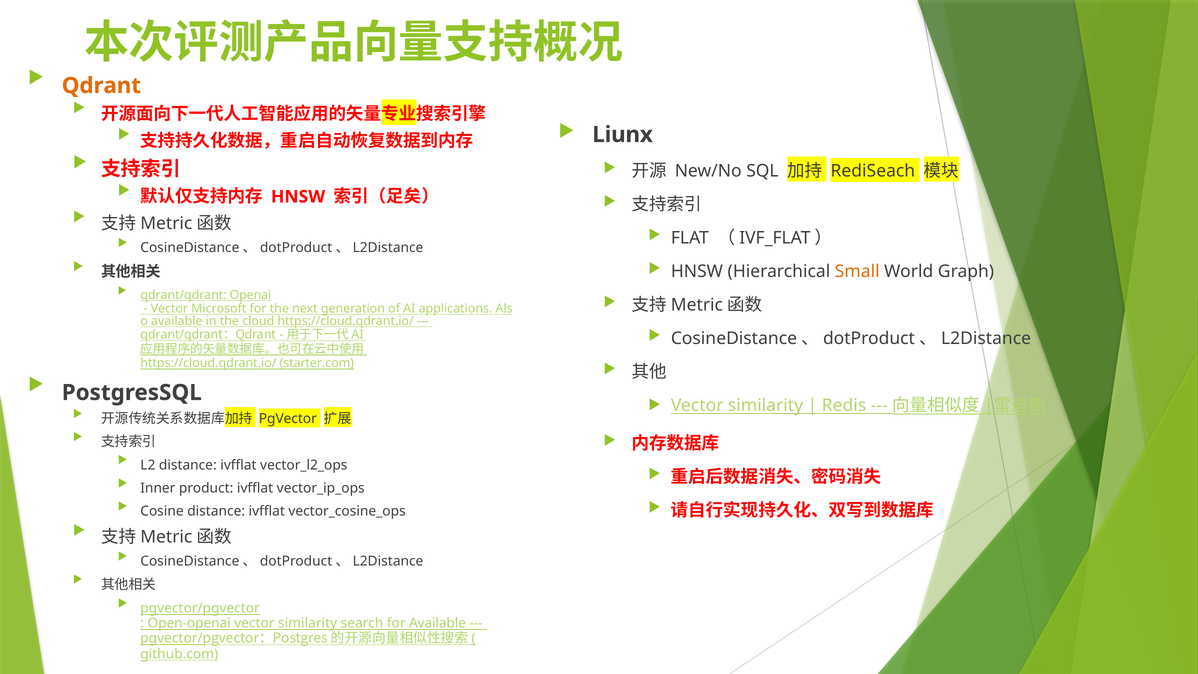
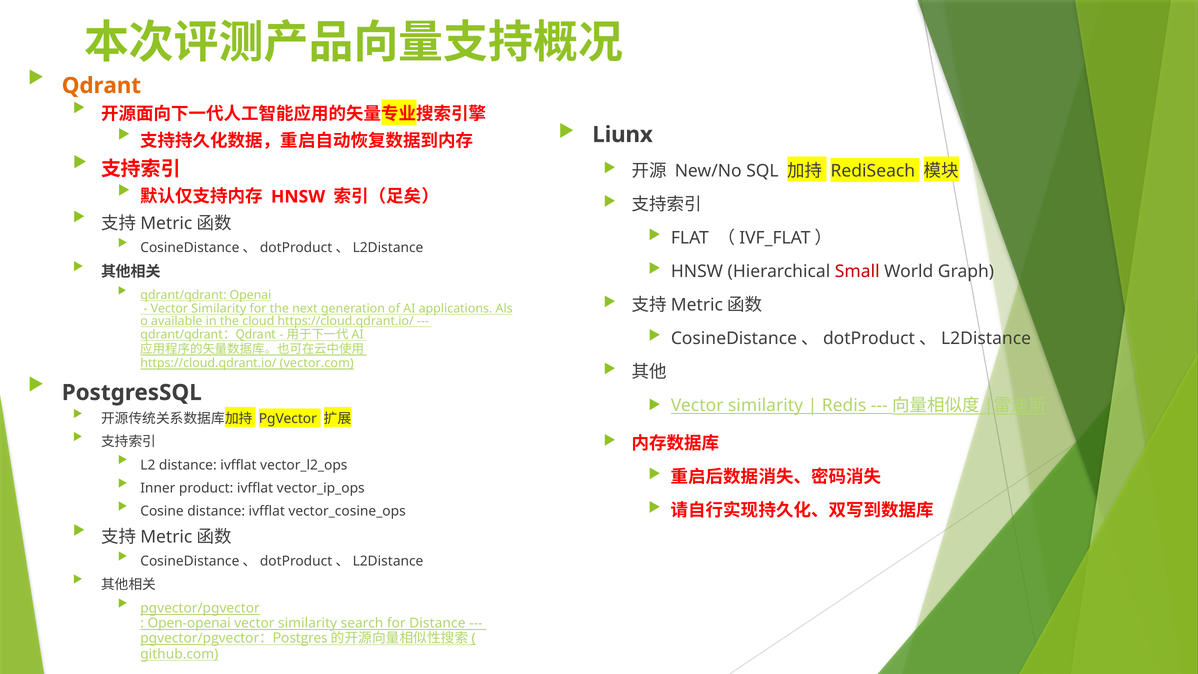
Small colour: orange -> red (857, 271)
Microsoft: Microsoft -> Similarity (219, 309)
starter.com: starter.com -> vector.com (317, 363)
for Available: Available -> Distance (437, 623)
